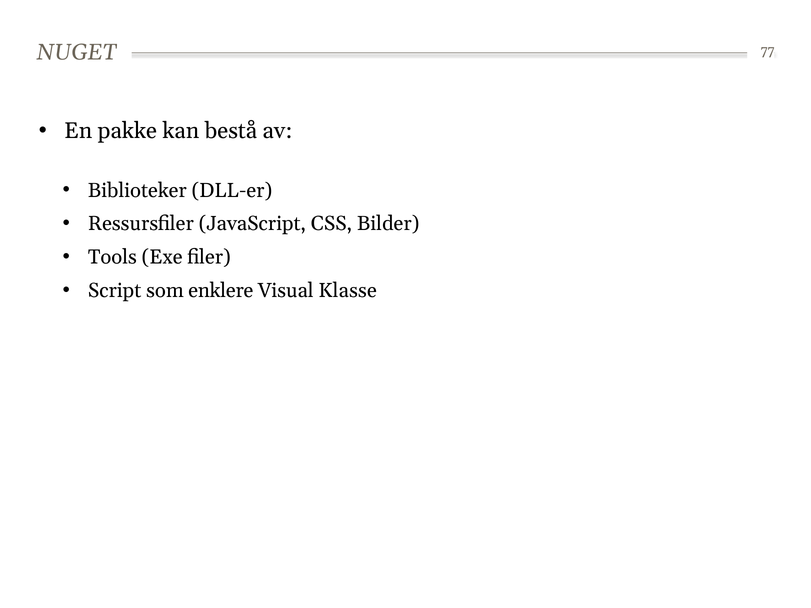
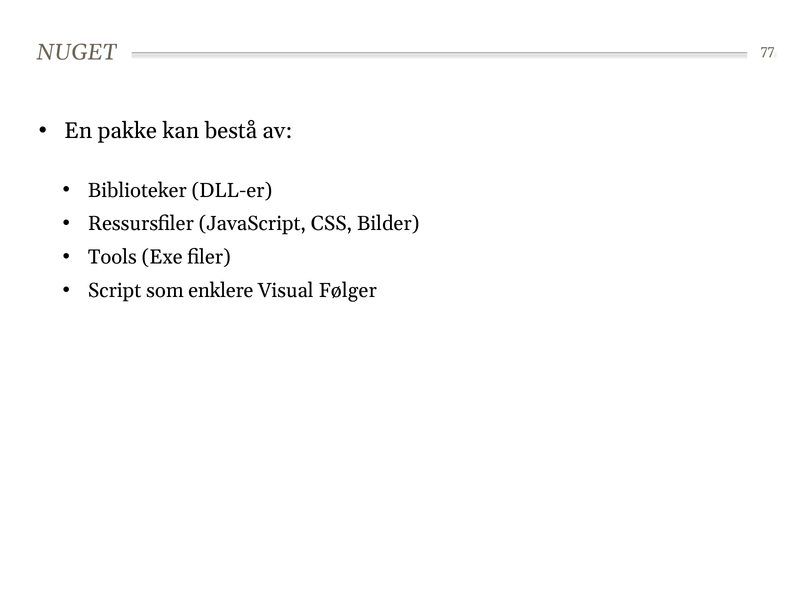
Klasse: Klasse -> Følger (348, 291)
